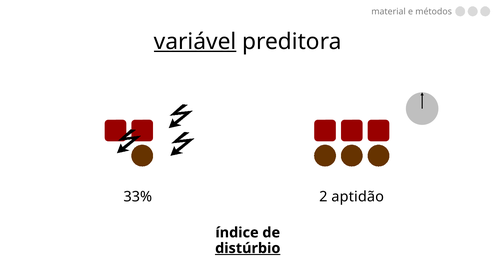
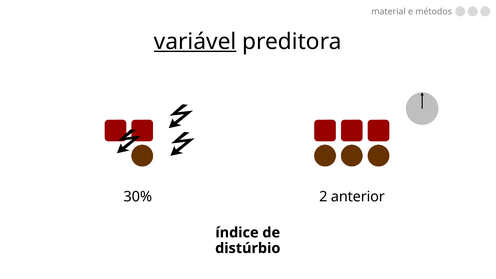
33%: 33% -> 30% (138, 197)
aptidão: aptidão -> anterior (358, 197)
distúrbio underline: present -> none (248, 248)
